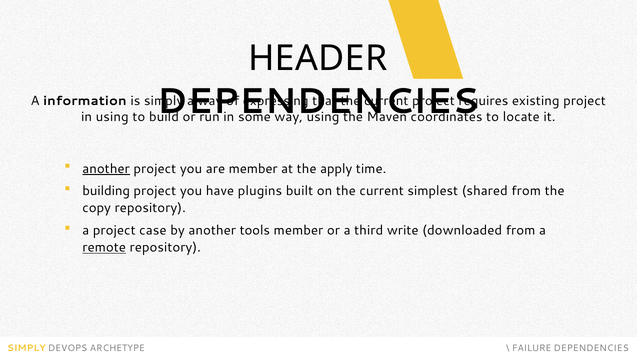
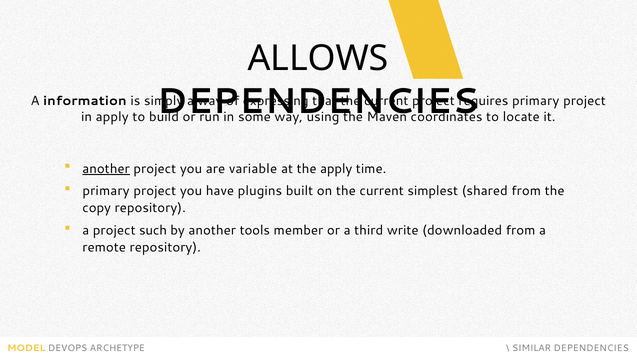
HEADER: HEADER -> ALLOWS (318, 59)
existing: existing -> primary (536, 101)
in using: using -> apply (112, 117)
are member: member -> variable (253, 169)
building: building -> primary (106, 191)
case: case -> such (153, 231)
remote underline: present -> none (104, 248)
SIMPLY: SIMPLY -> MODEL (26, 348)
FAILURE: FAILURE -> SIMILAR (532, 348)
